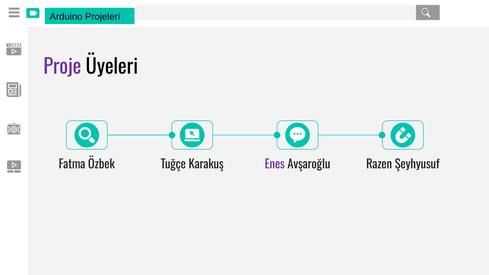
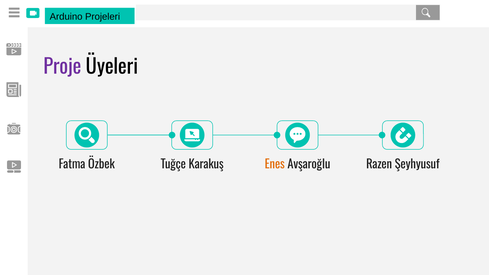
Enes colour: purple -> orange (275, 164)
